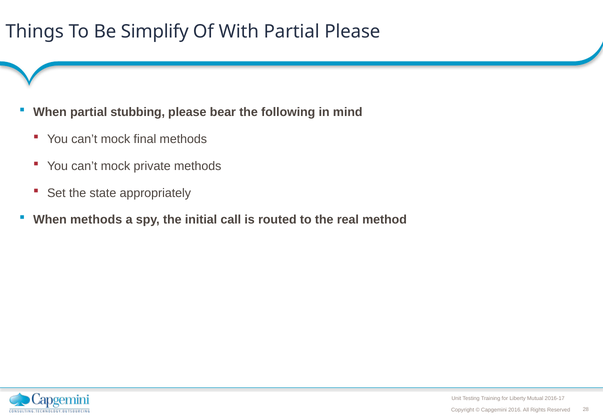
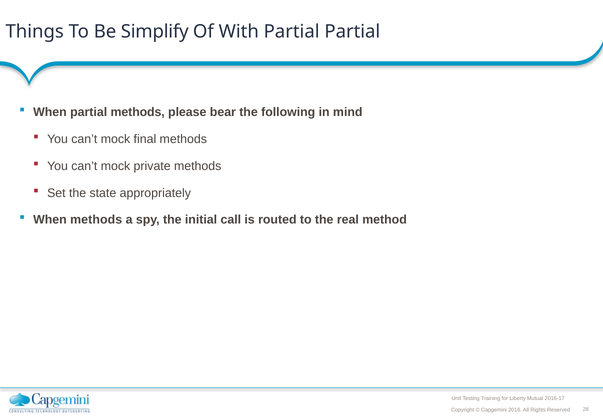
Partial Please: Please -> Partial (352, 32)
partial stubbing: stubbing -> methods (138, 112)
